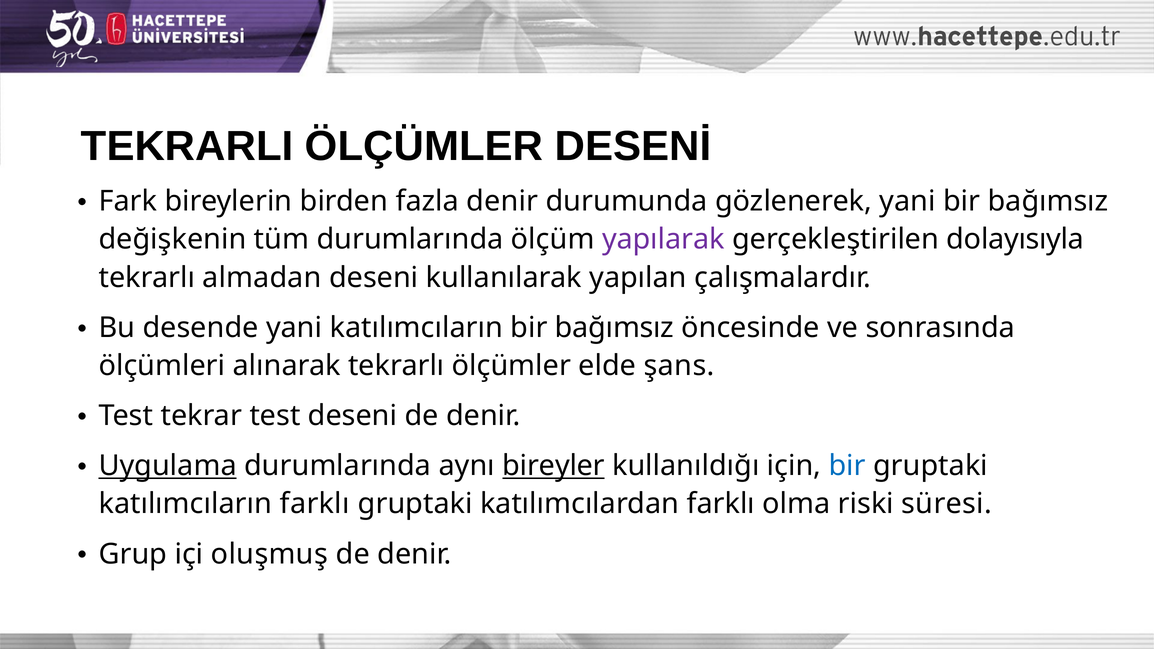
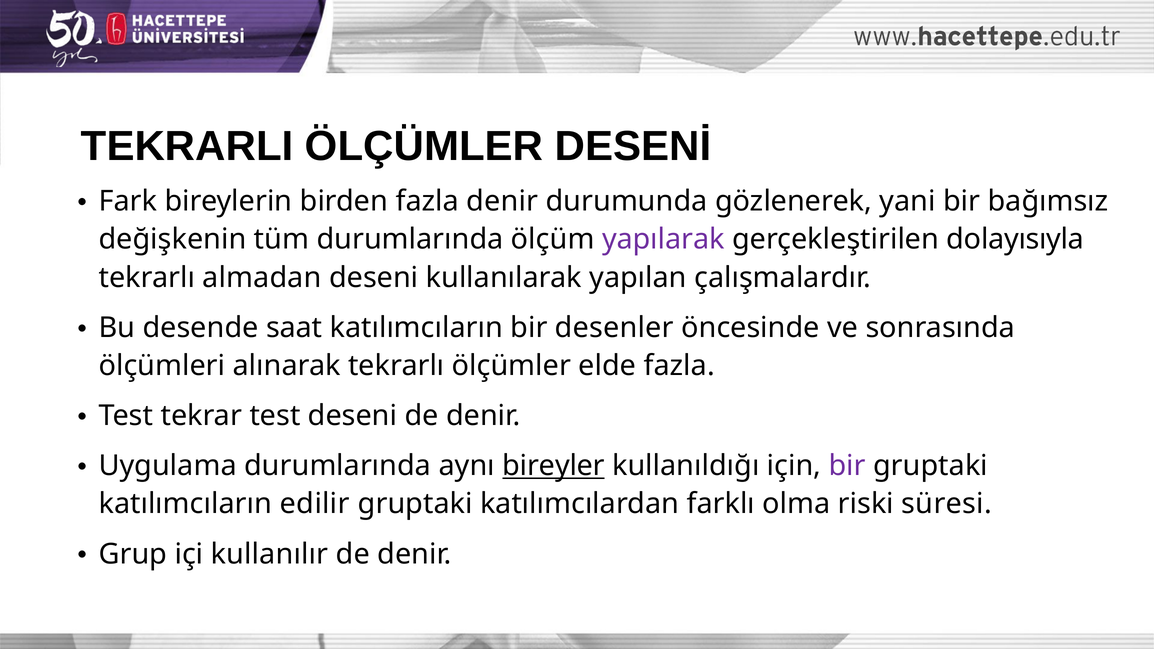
desende yani: yani -> saat (294, 328)
katılımcıların bir bağımsız: bağımsız -> desenler (614, 328)
elde şans: şans -> fazla (679, 366)
Uygulama underline: present -> none (168, 466)
bir colour: blue -> purple (847, 466)
katılımcıların farklı: farklı -> edilir (315, 504)
oluşmuş: oluşmuş -> kullanılır (270, 554)
